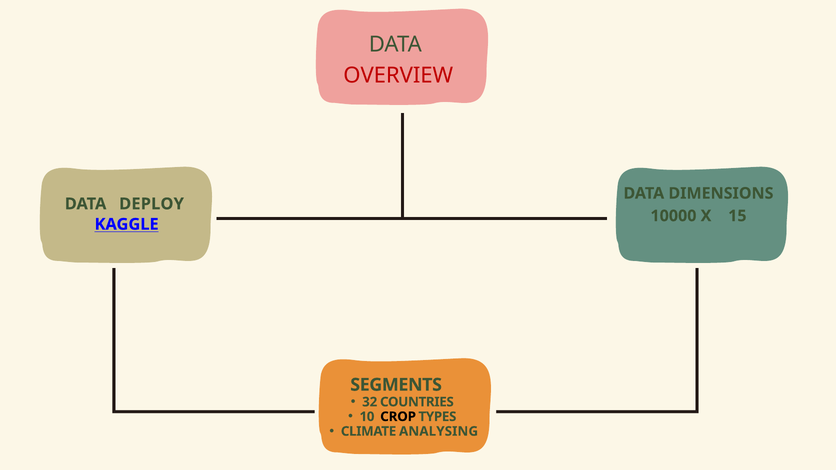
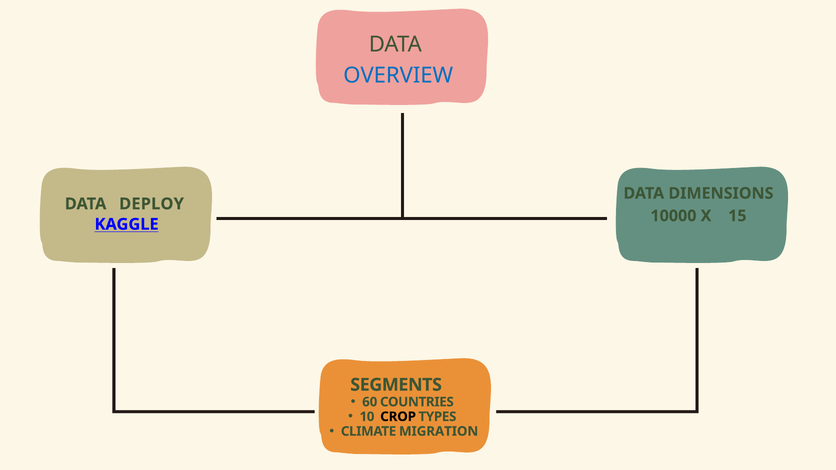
OVERVIEW colour: red -> blue (398, 75)
32: 32 -> 60 (370, 402)
ANALYSING: ANALYSING -> MIGRATION (439, 432)
